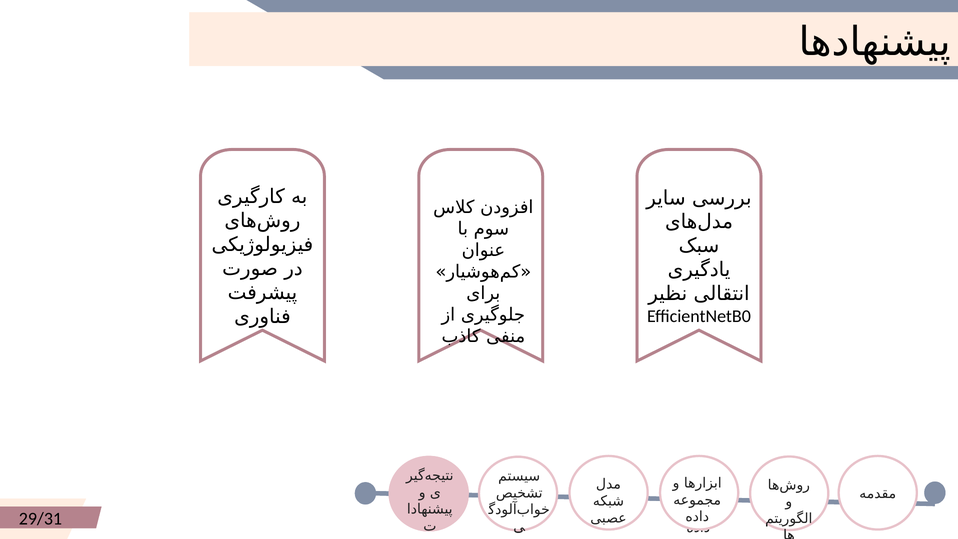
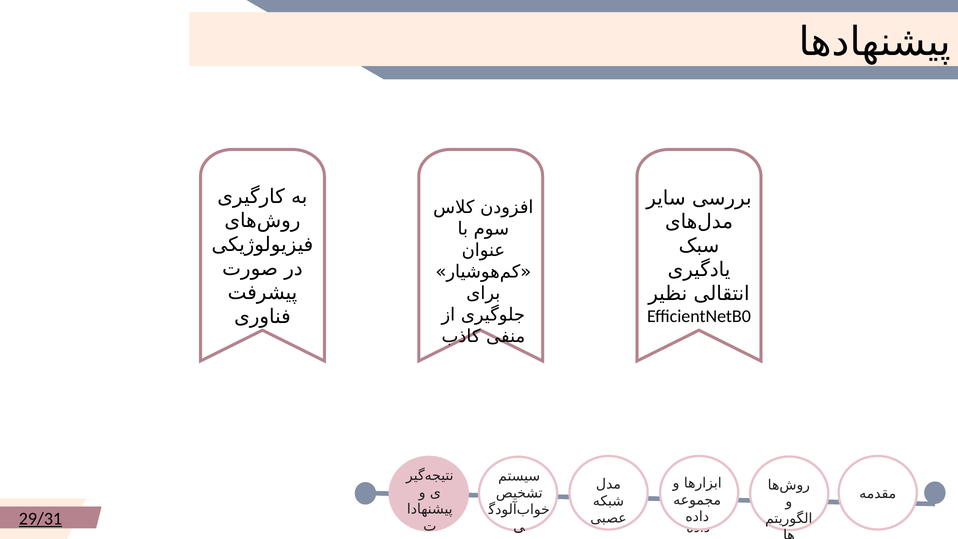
29/31 underline: none -> present (40, 519)
